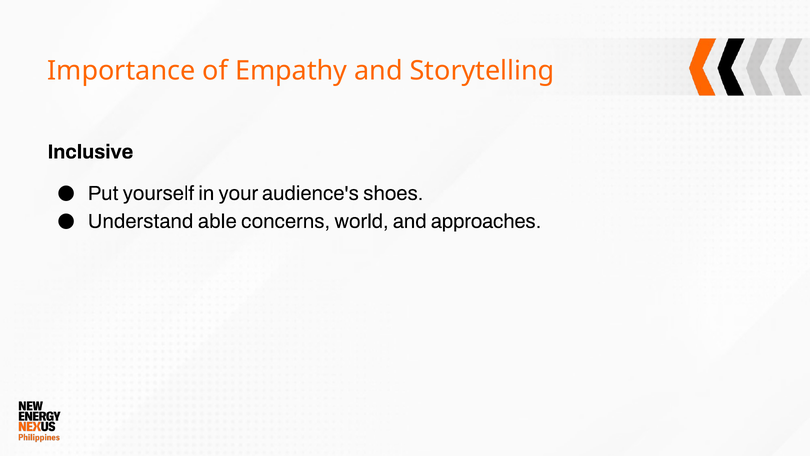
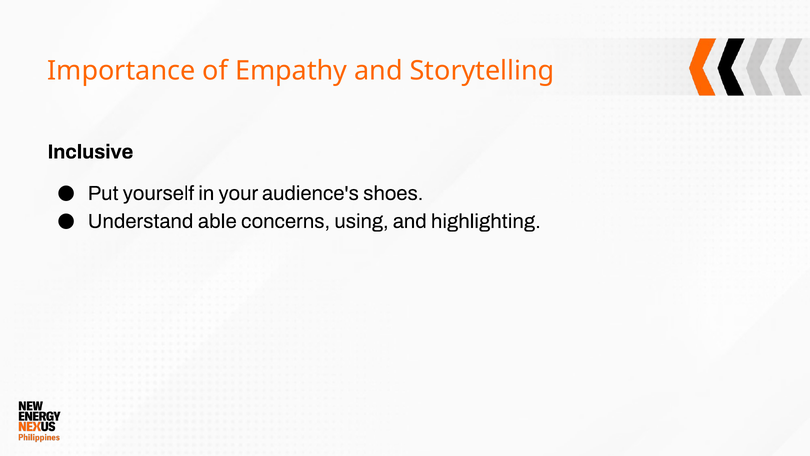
world: world -> using (362, 221)
approaches: approaches -> highlighting (486, 221)
